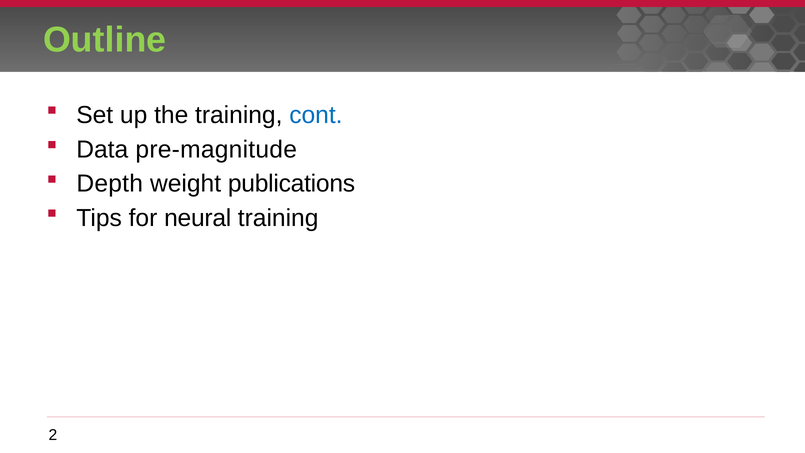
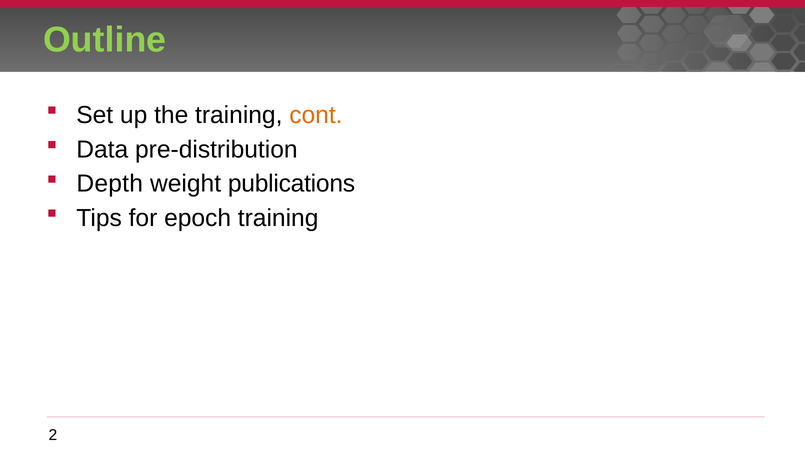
cont colour: blue -> orange (316, 115)
pre-magnitude: pre-magnitude -> pre-distribution (216, 149)
neural: neural -> epoch (198, 218)
